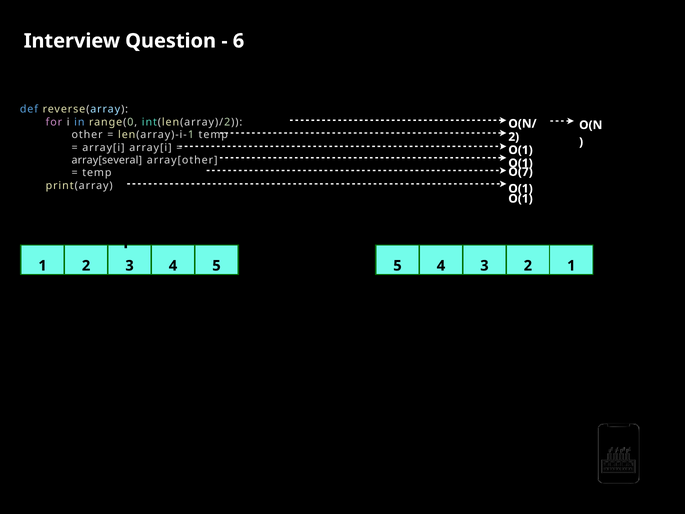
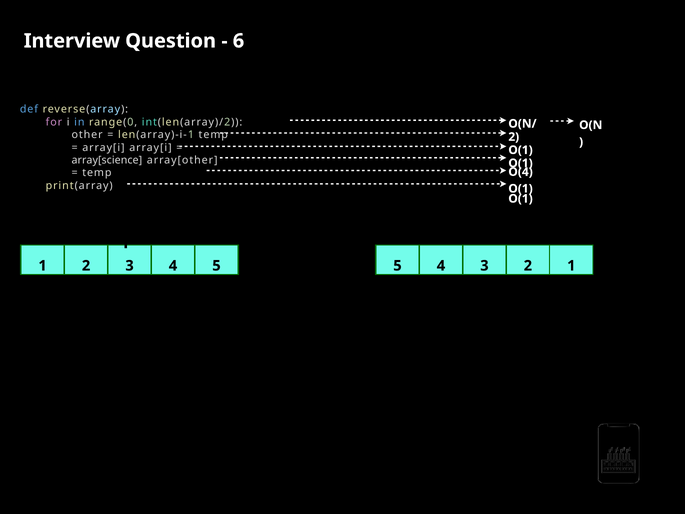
array[several: array[several -> array[science (107, 160)
O(7: O(7 -> O(4 (521, 172)
